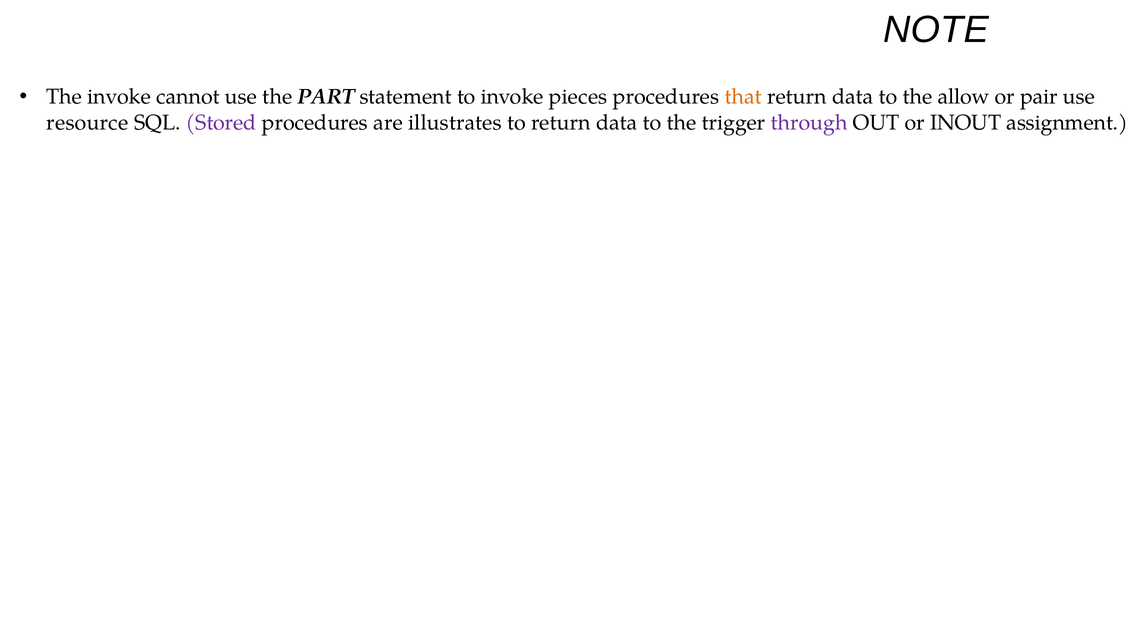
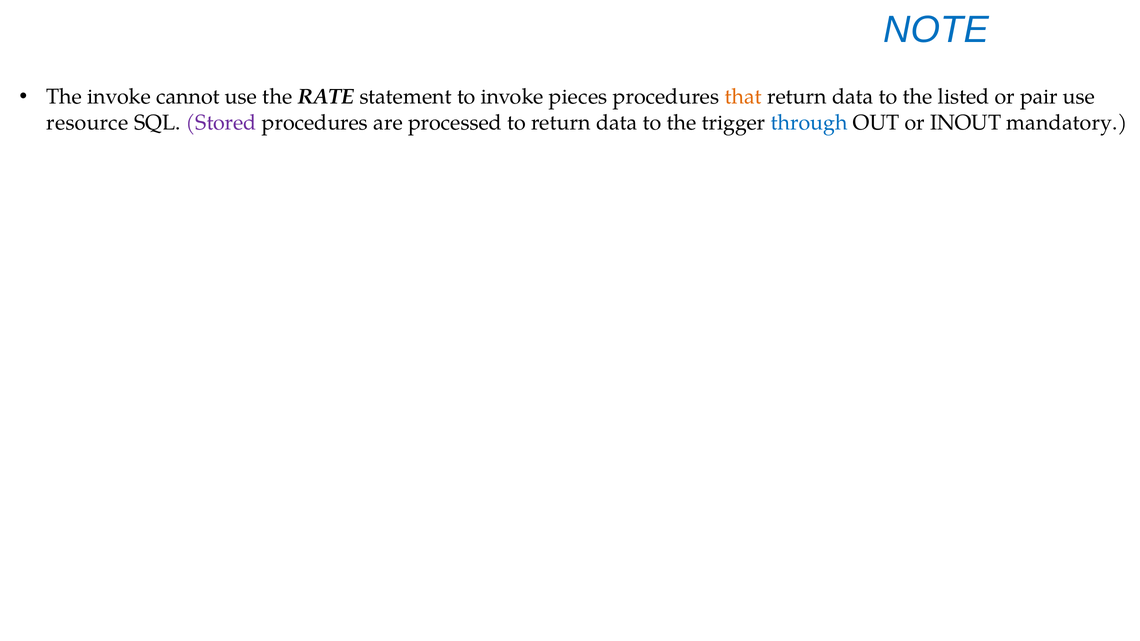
NOTE colour: black -> blue (936, 30)
PART: PART -> RATE (326, 97)
allow: allow -> listed (964, 97)
illustrates: illustrates -> processed (455, 123)
through colour: purple -> blue (809, 123)
assignment: assignment -> mandatory (1067, 123)
